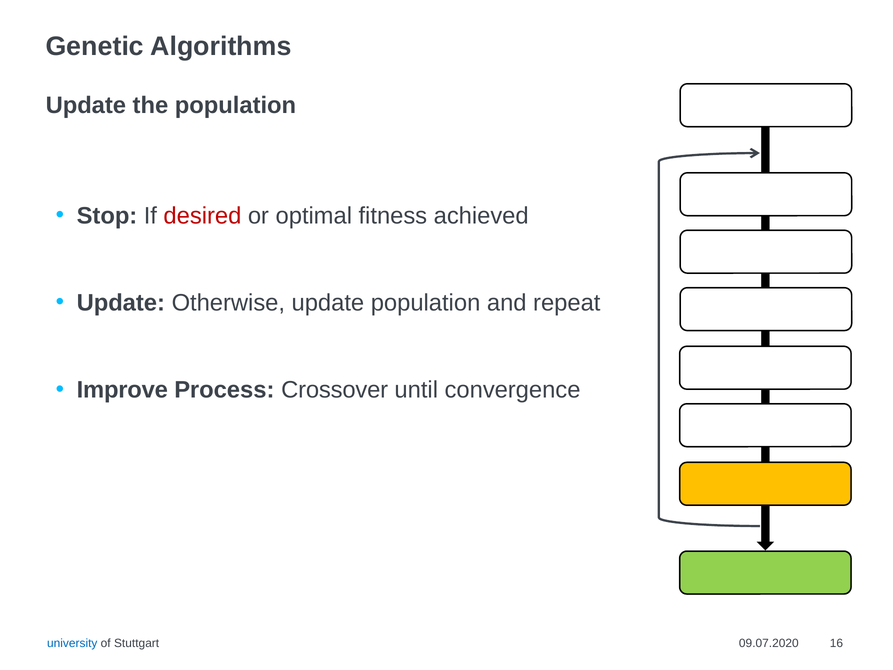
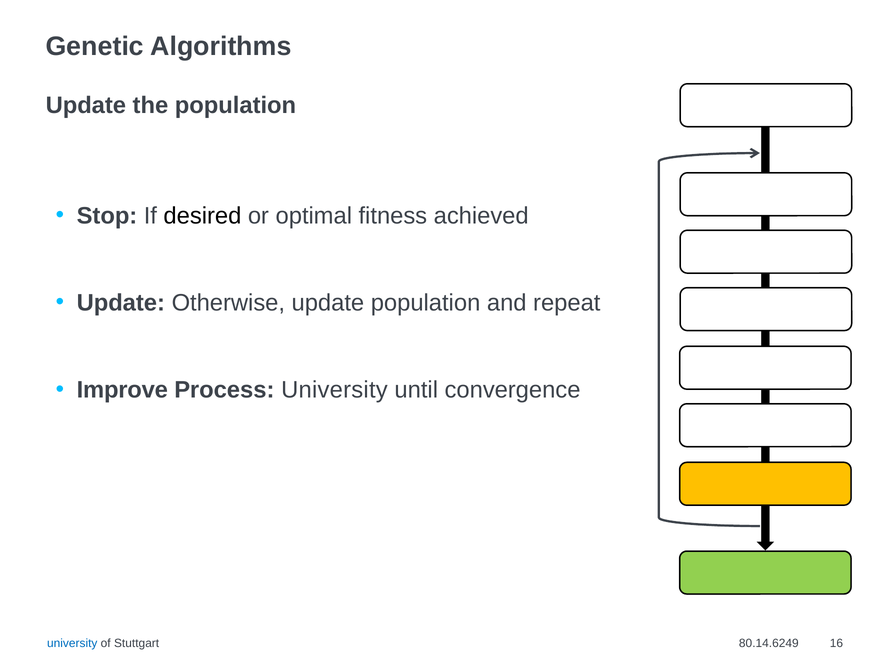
desired colour: red -> black (202, 216)
Process Crossover: Crossover -> University (334, 390)
09.07.2020: 09.07.2020 -> 80.14.6249 (769, 643)
